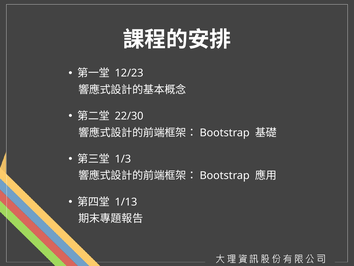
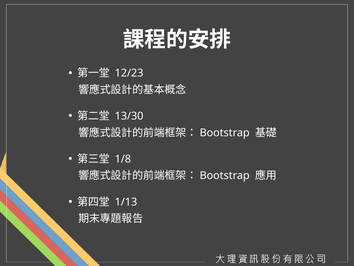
22/30: 22/30 -> 13/30 (129, 116)
1/3: 1/3 -> 1/8 (123, 159)
